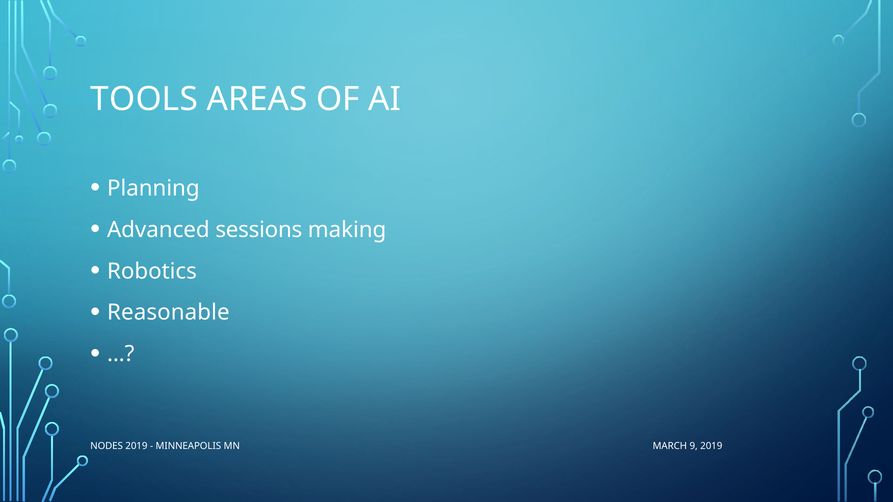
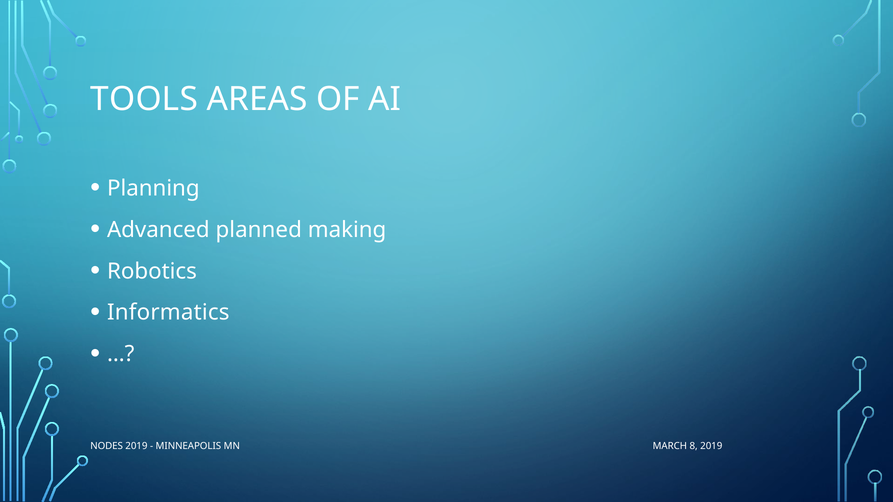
sessions: sessions -> planned (259, 230)
Reasonable: Reasonable -> Informatics (168, 313)
9: 9 -> 8 (694, 446)
